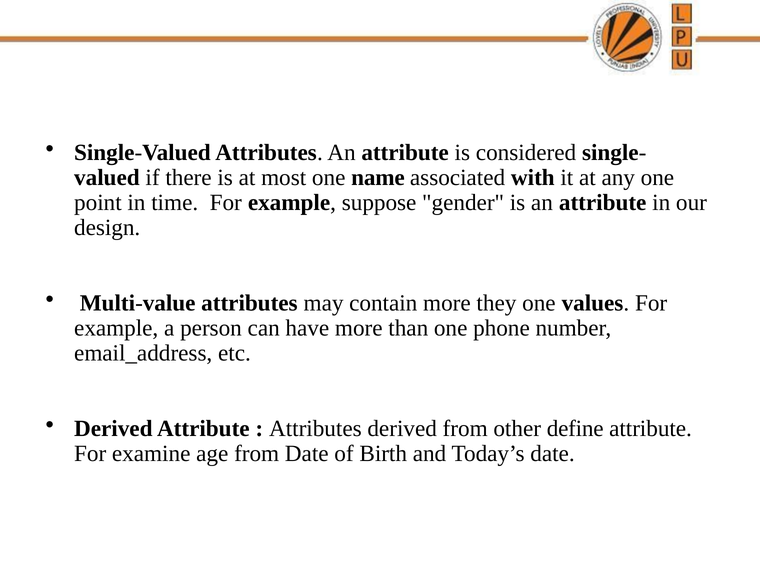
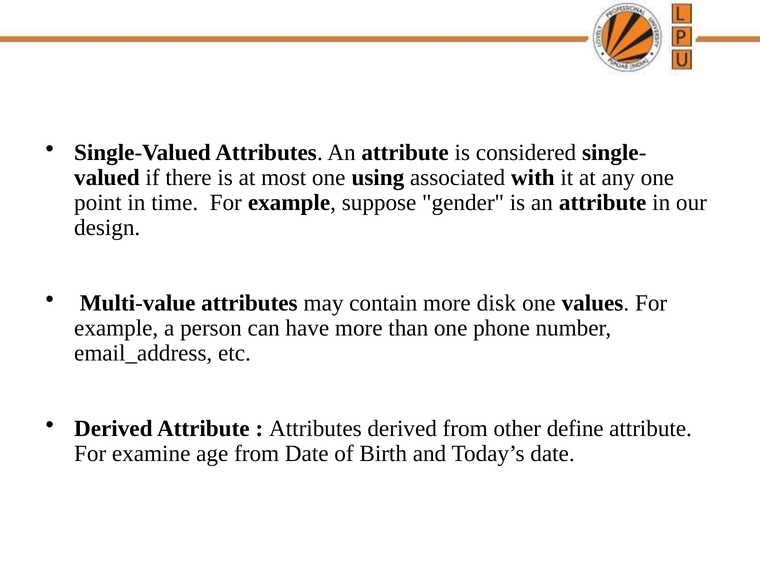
name: name -> using (378, 177)
they: they -> disk (496, 303)
